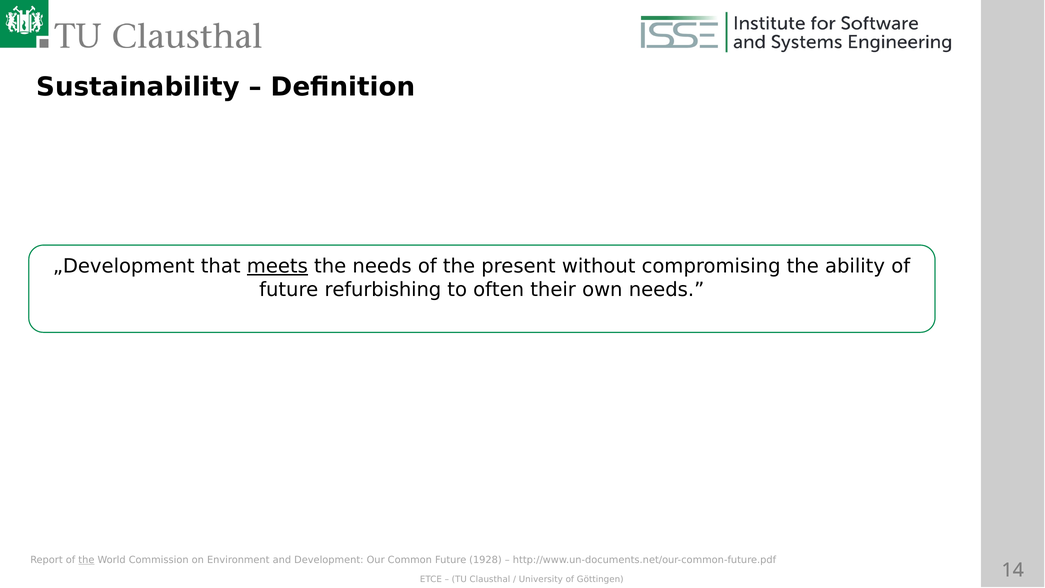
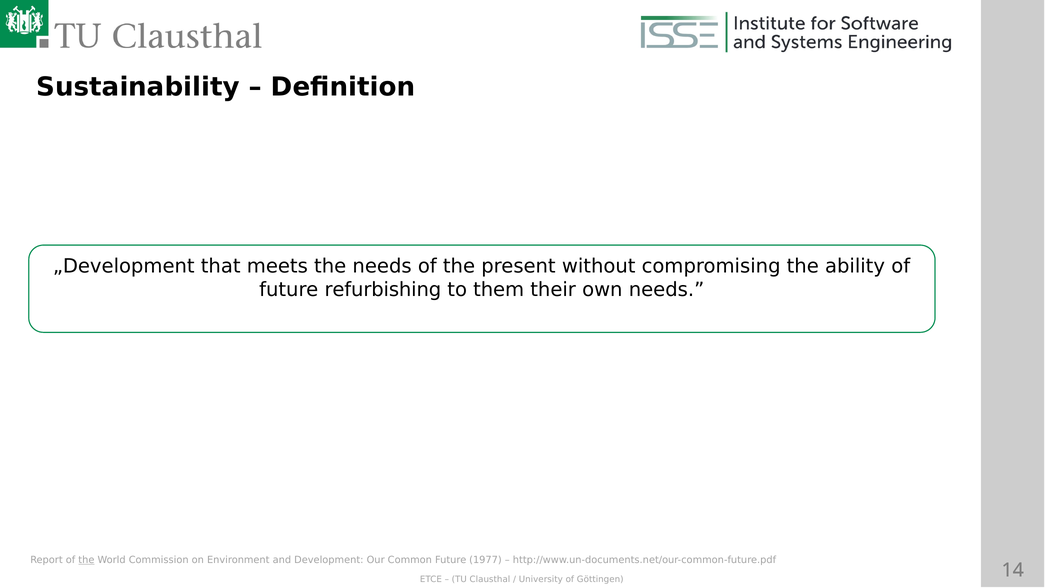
meets underline: present -> none (277, 266)
often: often -> them (499, 290)
1928: 1928 -> 1977 (485, 560)
